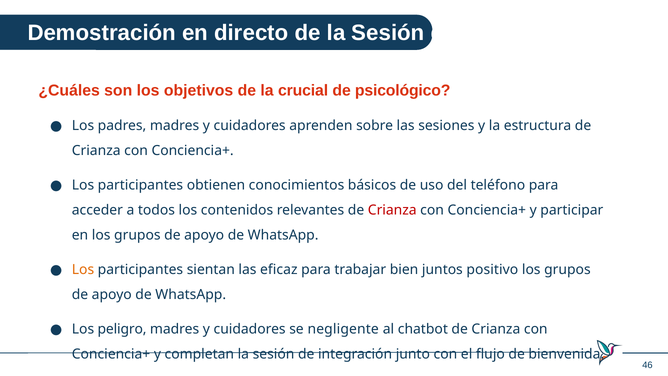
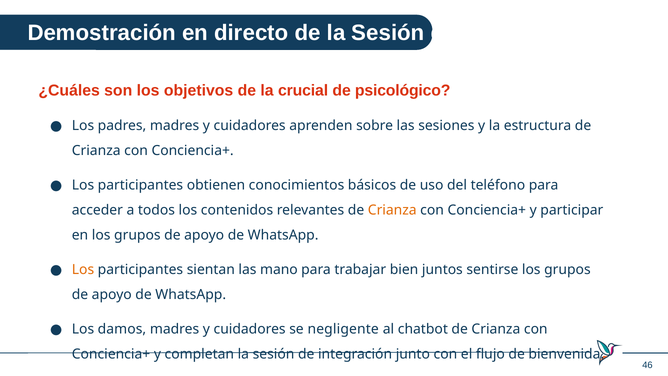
Crianza colour: red -> orange (392, 210)
eficaz: eficaz -> mano (279, 269)
positivo: positivo -> sentirse (492, 269)
peligro: peligro -> damos (122, 329)
